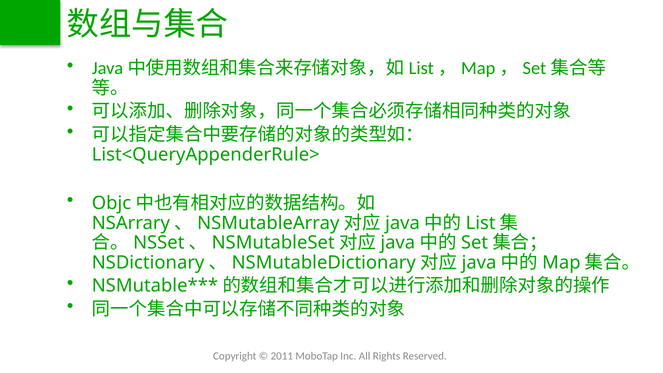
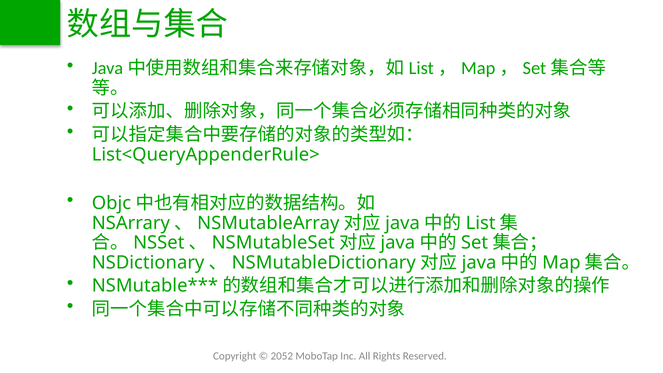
2011: 2011 -> 2052 (282, 356)
